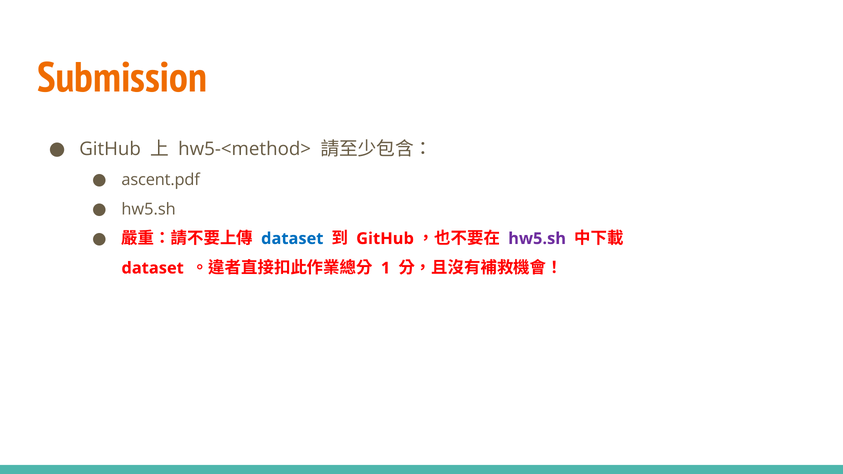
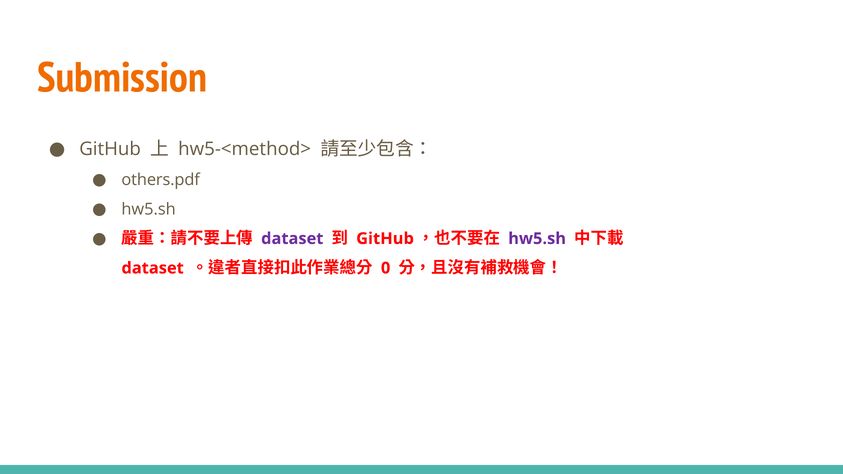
ascent.pdf: ascent.pdf -> others.pdf (161, 180)
dataset colour: blue -> purple (292, 239)
1: 1 -> 0 (386, 268)
